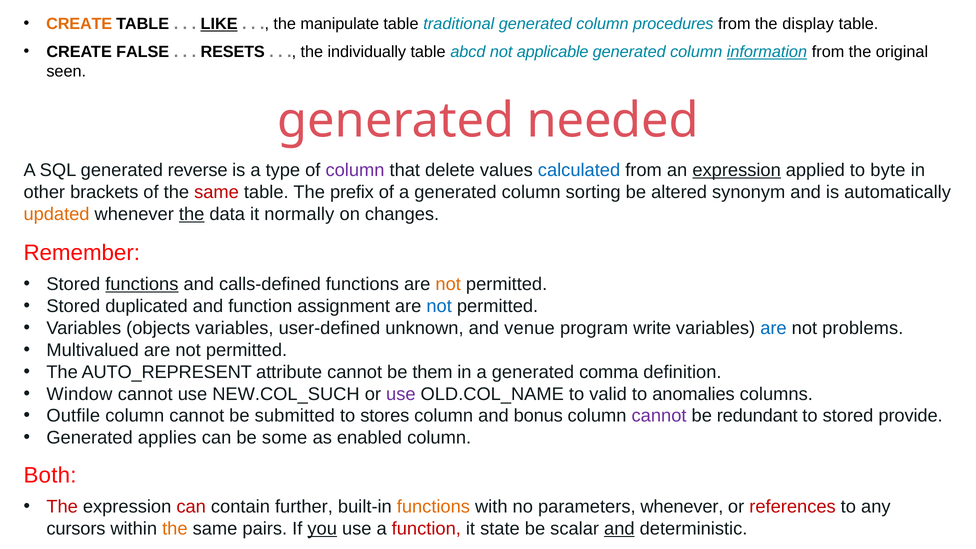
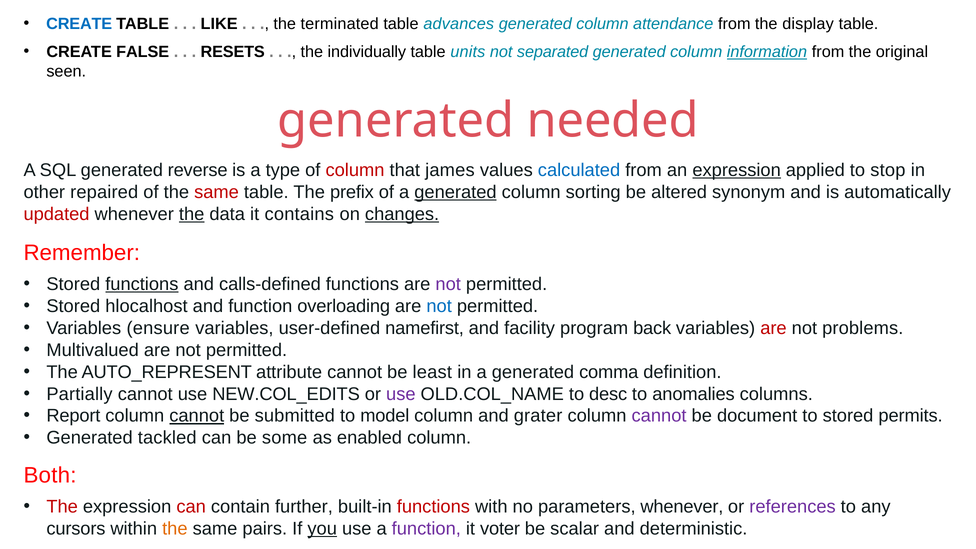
CREATE colour: orange -> blue (79, 24)
LIKE underline: present -> none (219, 24)
manipulate: manipulate -> terminated (340, 24)
traditional: traditional -> advances (459, 24)
procedures: procedures -> attendance (673, 24)
abcd: abcd -> units (468, 52)
applicable: applicable -> separated (553, 52)
column colour: purple -> red (355, 170)
delete: delete -> james (450, 170)
byte: byte -> stop (888, 170)
brackets: brackets -> repaired (104, 192)
generated underline: none -> present (455, 192)
updated colour: orange -> red (57, 214)
normally: normally -> contains (299, 214)
changes underline: none -> present (402, 214)
not colour: orange -> purple (448, 284)
duplicated: duplicated -> hlocalhost (146, 306)
assignment: assignment -> overloading (344, 306)
objects: objects -> ensure (158, 328)
unknown: unknown -> namefirst (425, 328)
venue: venue -> facility (530, 328)
write: write -> back (652, 328)
are colour: blue -> red (773, 328)
them: them -> least (432, 372)
Window: Window -> Partially (79, 394)
NEW.COL_SUCH: NEW.COL_SUCH -> NEW.COL_EDITS (286, 394)
valid: valid -> desc (608, 394)
Outfile: Outfile -> Report (73, 416)
cannot underline: none -> present (197, 416)
stores: stores -> model (385, 416)
bonus: bonus -> grater (538, 416)
redundant: redundant -> document (757, 416)
provide: provide -> permits (911, 416)
applies: applies -> tackled (167, 438)
functions colour: orange -> red (433, 507)
references colour: red -> purple (793, 507)
function colour: red -> purple (426, 529)
state: state -> voter (500, 529)
and underline: present -> none (619, 529)
